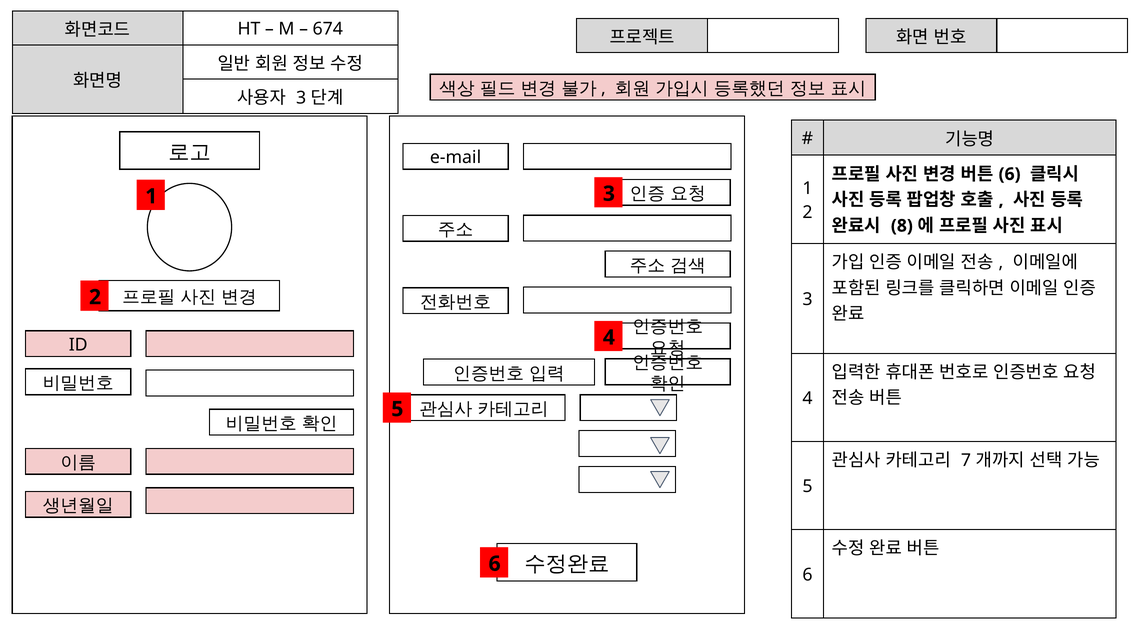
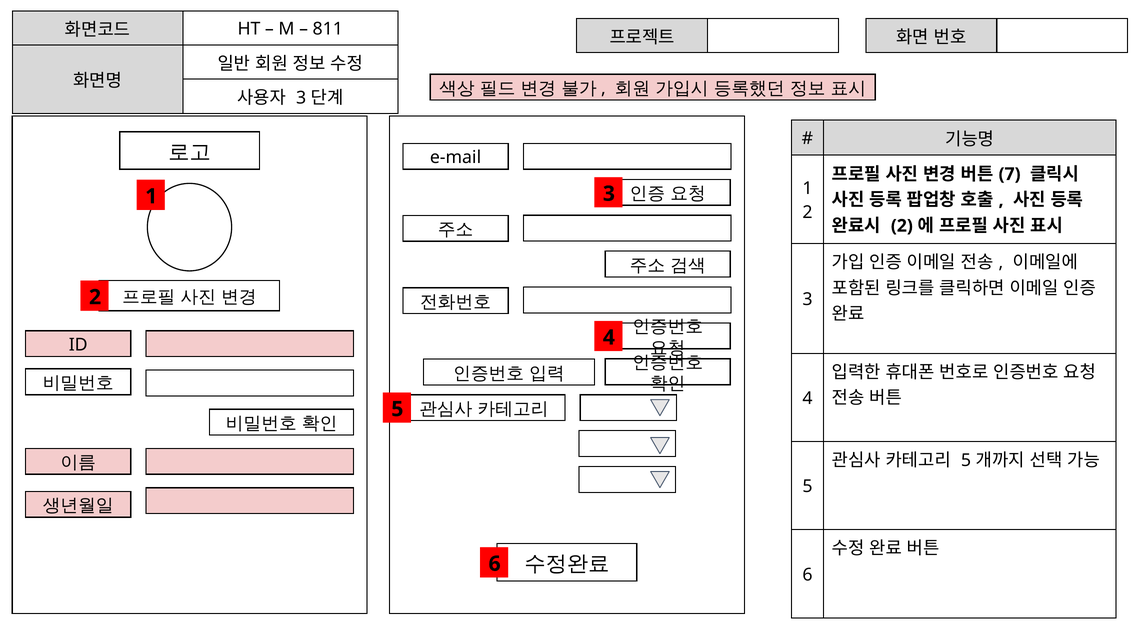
674: 674 -> 811 (328, 29)
6: 6 -> 7 (1010, 174)
8: 8 -> 2 (902, 226)
7: 7 -> 5 (966, 460)
